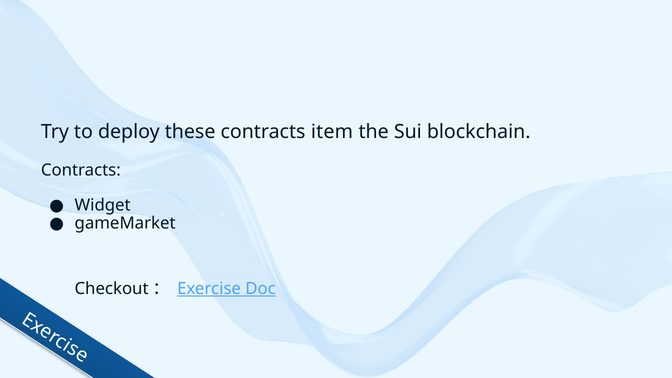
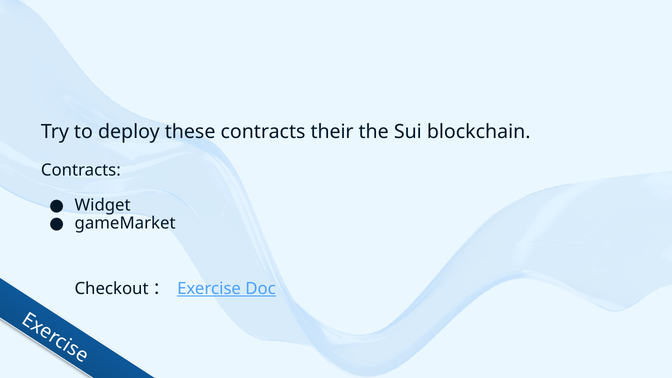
item: item -> their (332, 132)
